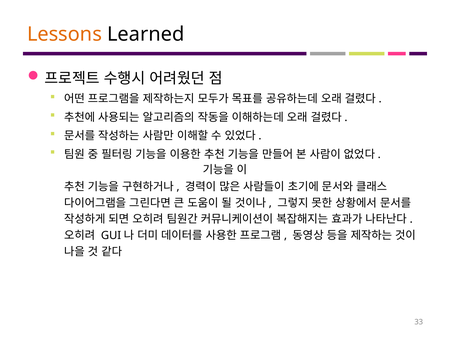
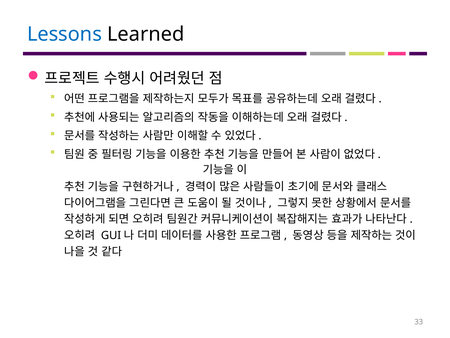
Lessons colour: orange -> blue (64, 34)
